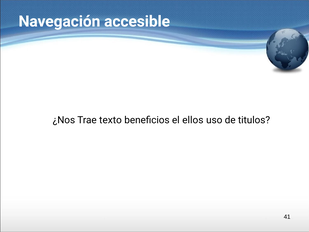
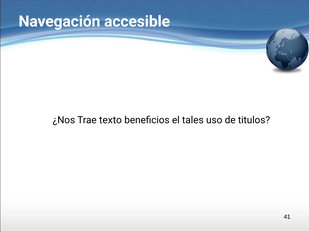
ellos: ellos -> tales (193, 120)
